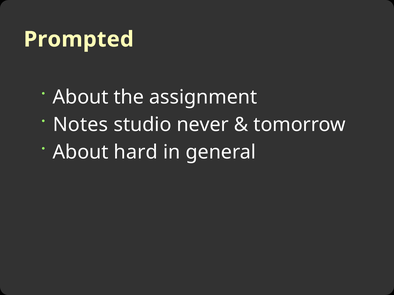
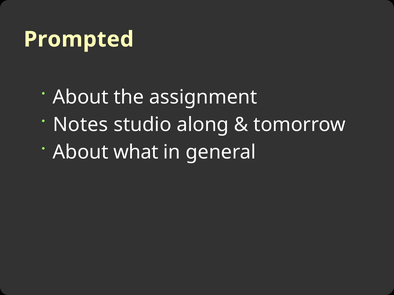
never: never -> along (203, 125)
hard: hard -> what (136, 152)
